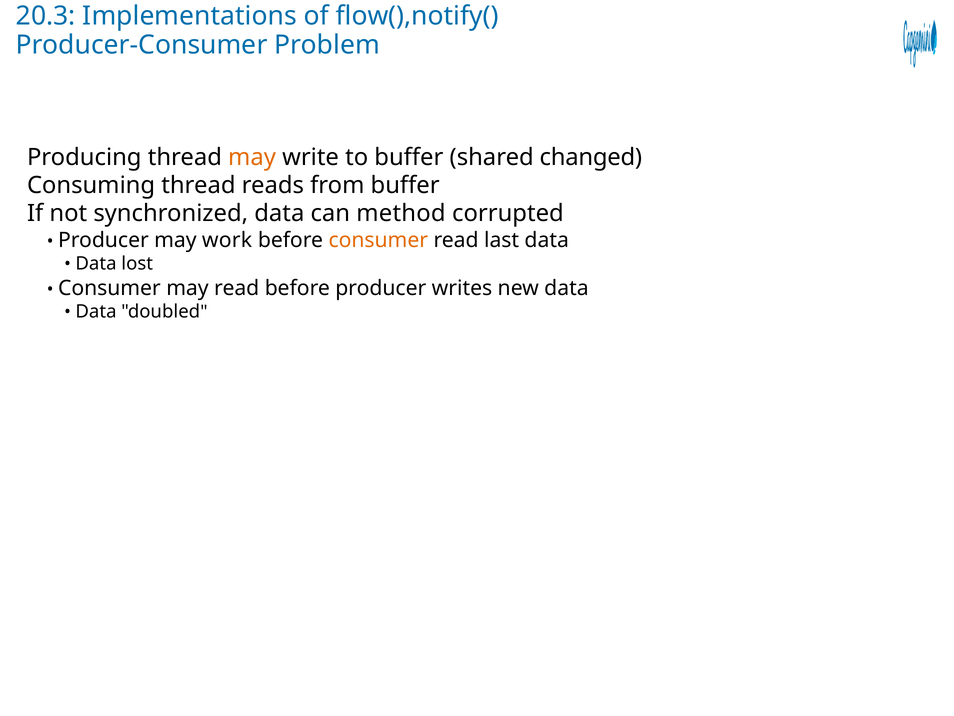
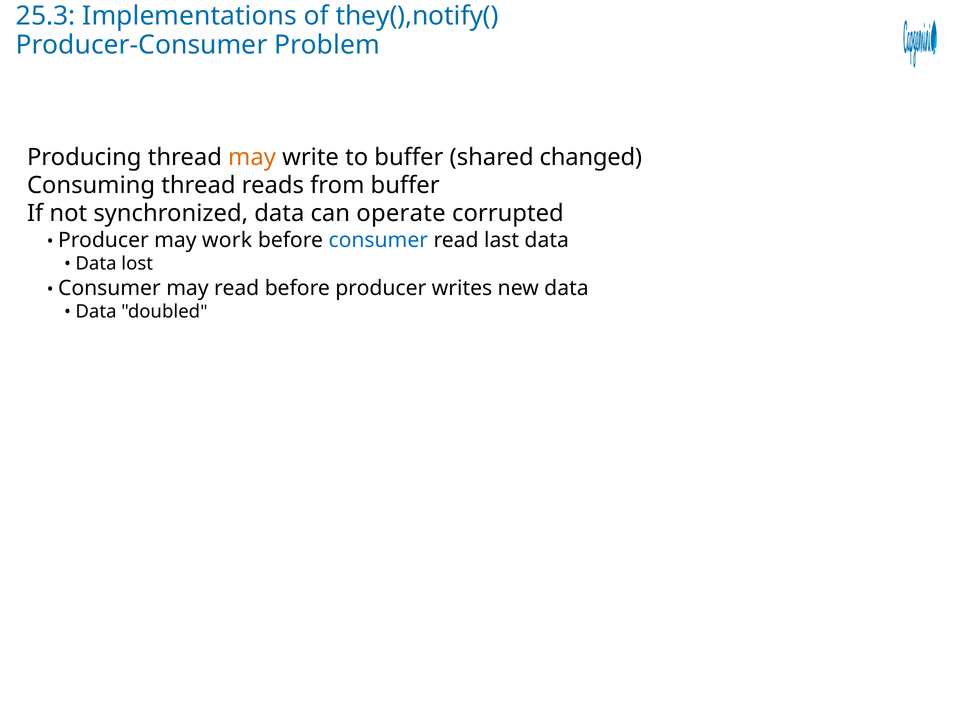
20.3: 20.3 -> 25.3 (46, 16)
flow(),notify(: flow(),notify( -> they(),notify( (417, 16)
method: method -> operate (401, 213)
consumer colour: orange -> blue (378, 240)
